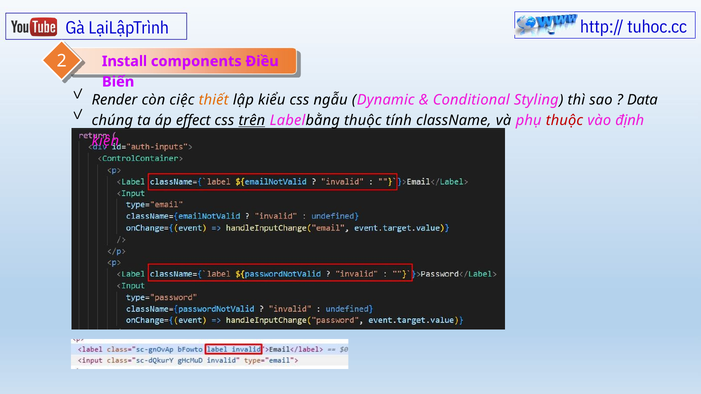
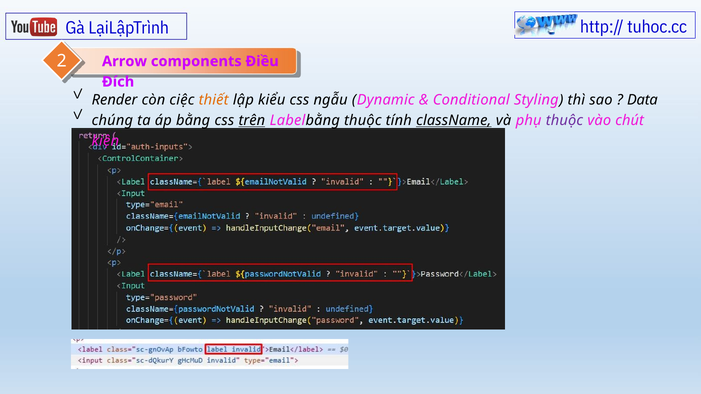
Install: Install -> Arrow (125, 61)
Biến: Biến -> Đích (118, 82)
effect: effect -> bằng (193, 121)
className underline: none -> present (454, 121)
thuộc colour: red -> purple (564, 121)
định: định -> chút (630, 121)
